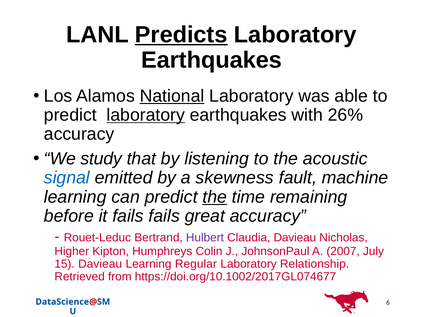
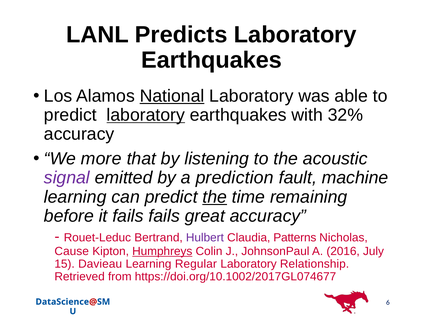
Predicts underline: present -> none (181, 35)
26%: 26% -> 32% (345, 115)
study: study -> more (101, 159)
signal colour: blue -> purple (67, 178)
skewness: skewness -> prediction (235, 178)
Claudia Davieau: Davieau -> Patterns (295, 238)
Higher: Higher -> Cause (72, 251)
Humphreys underline: none -> present (162, 251)
2007: 2007 -> 2016 (343, 251)
